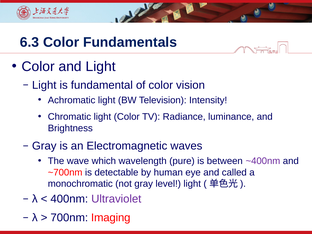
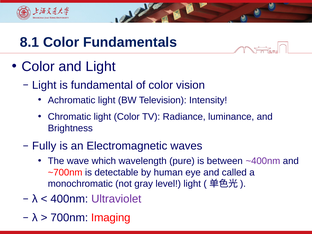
6.3: 6.3 -> 8.1 (30, 42)
Gray: Gray -> Fully (44, 146)
